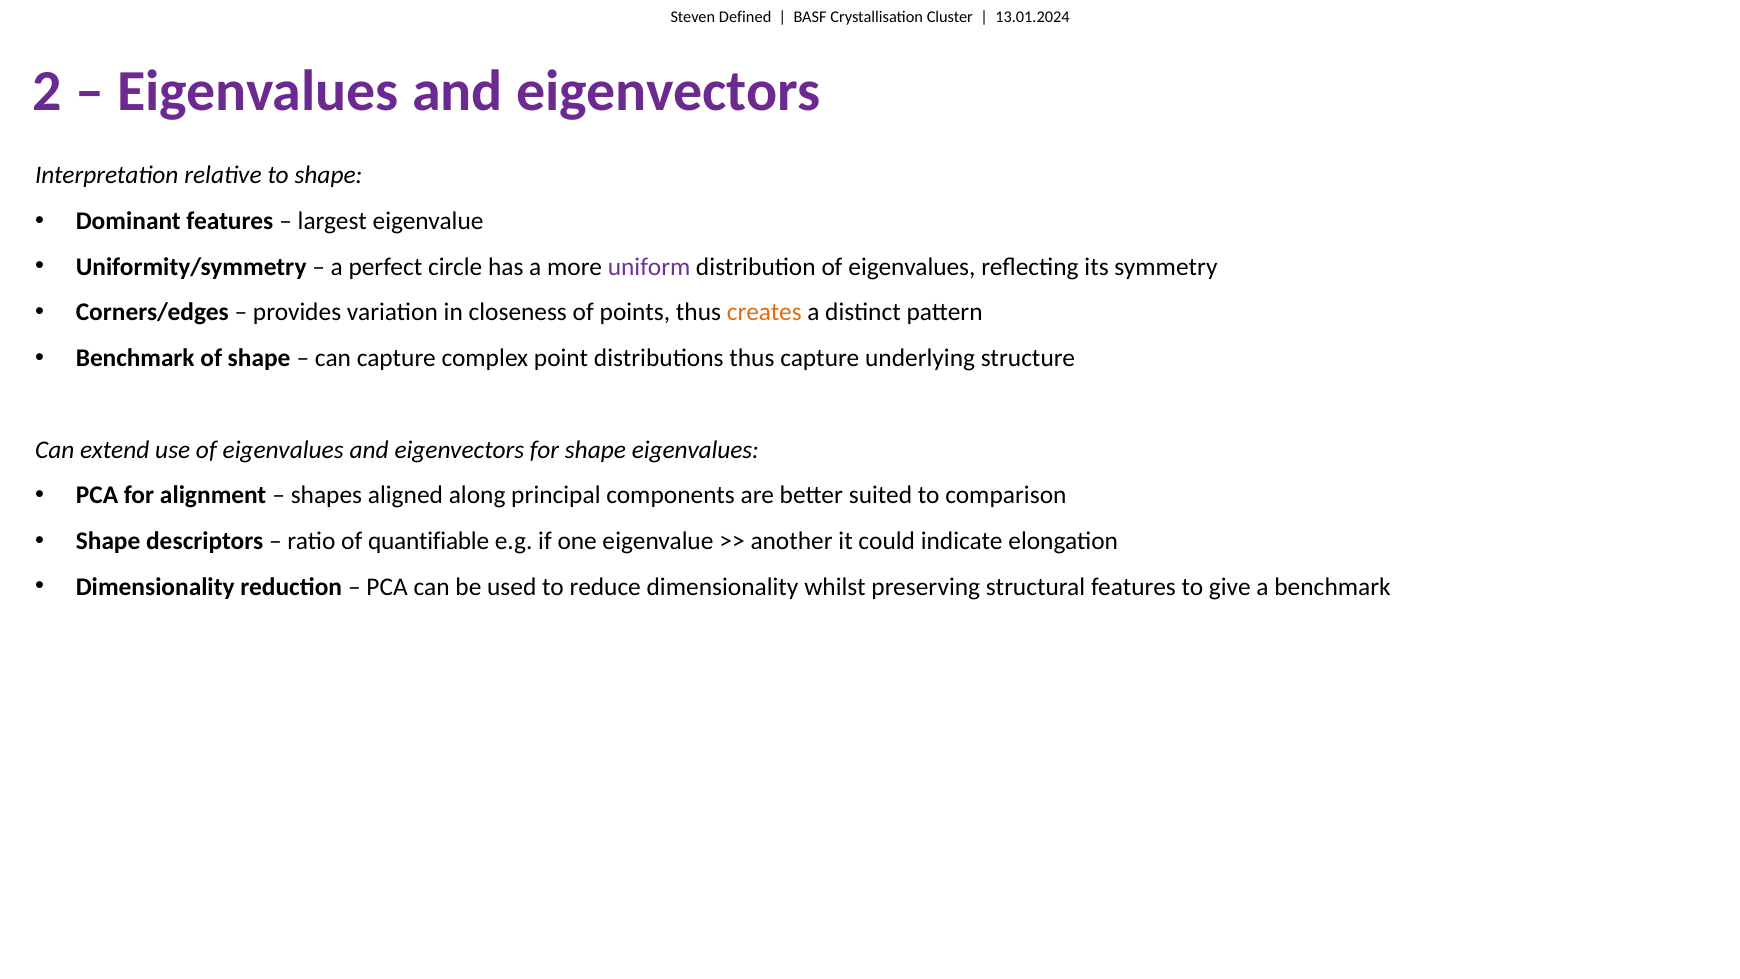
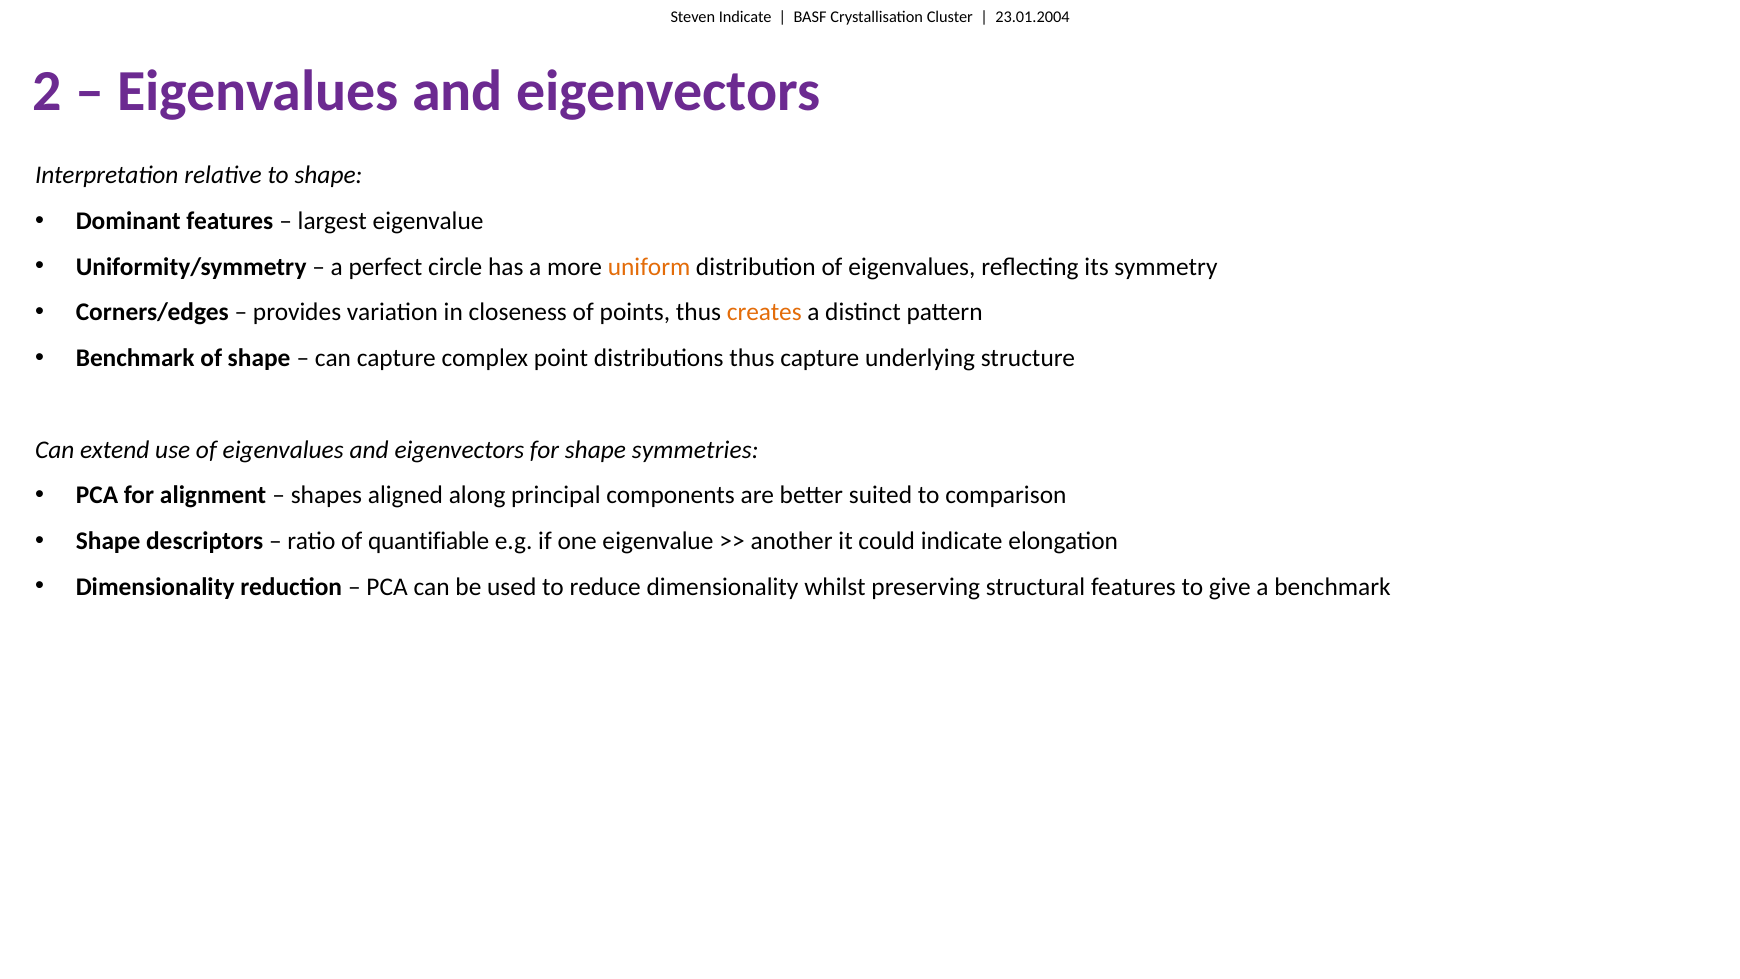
Steven Defined: Defined -> Indicate (745, 18)
13.01.2024: 13.01.2024 -> 23.01.2004 (1032, 18)
uniform colour: purple -> orange (649, 267)
shape eigenvalues: eigenvalues -> symmetries (695, 450)
